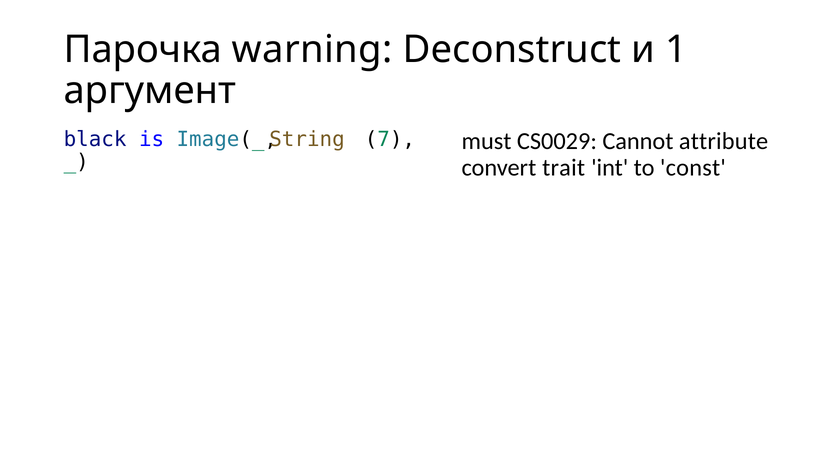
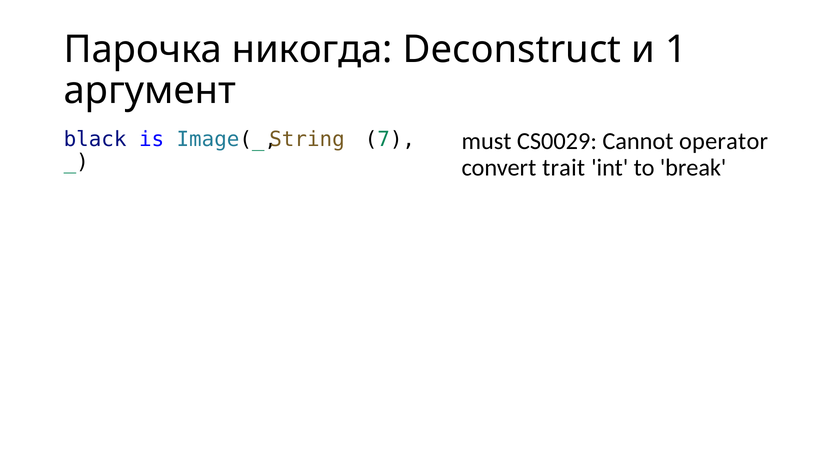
warning: warning -> никогда (312, 49)
attribute: attribute -> operator (724, 141)
const: const -> break (693, 167)
